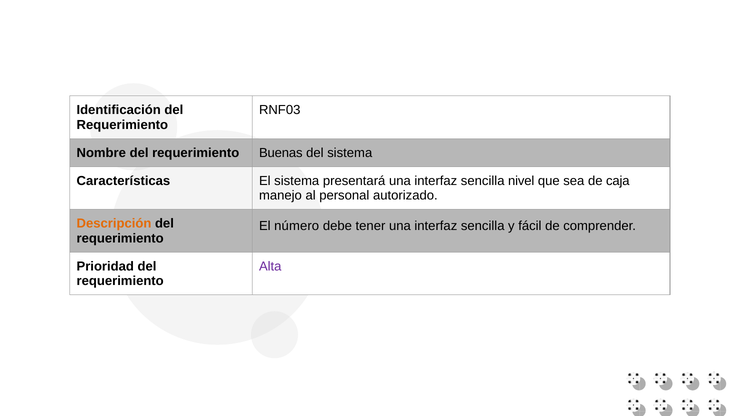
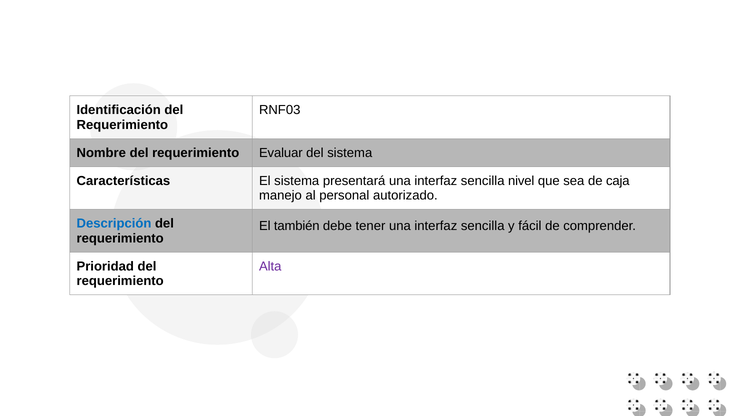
Buenas: Buenas -> Evaluar (281, 153)
Descripción colour: orange -> blue (114, 224)
número: número -> también (297, 226)
